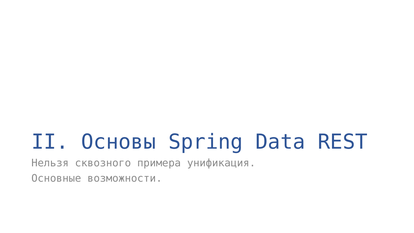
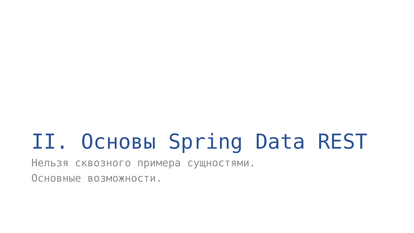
унификация: унификация -> сущностями (221, 163)
